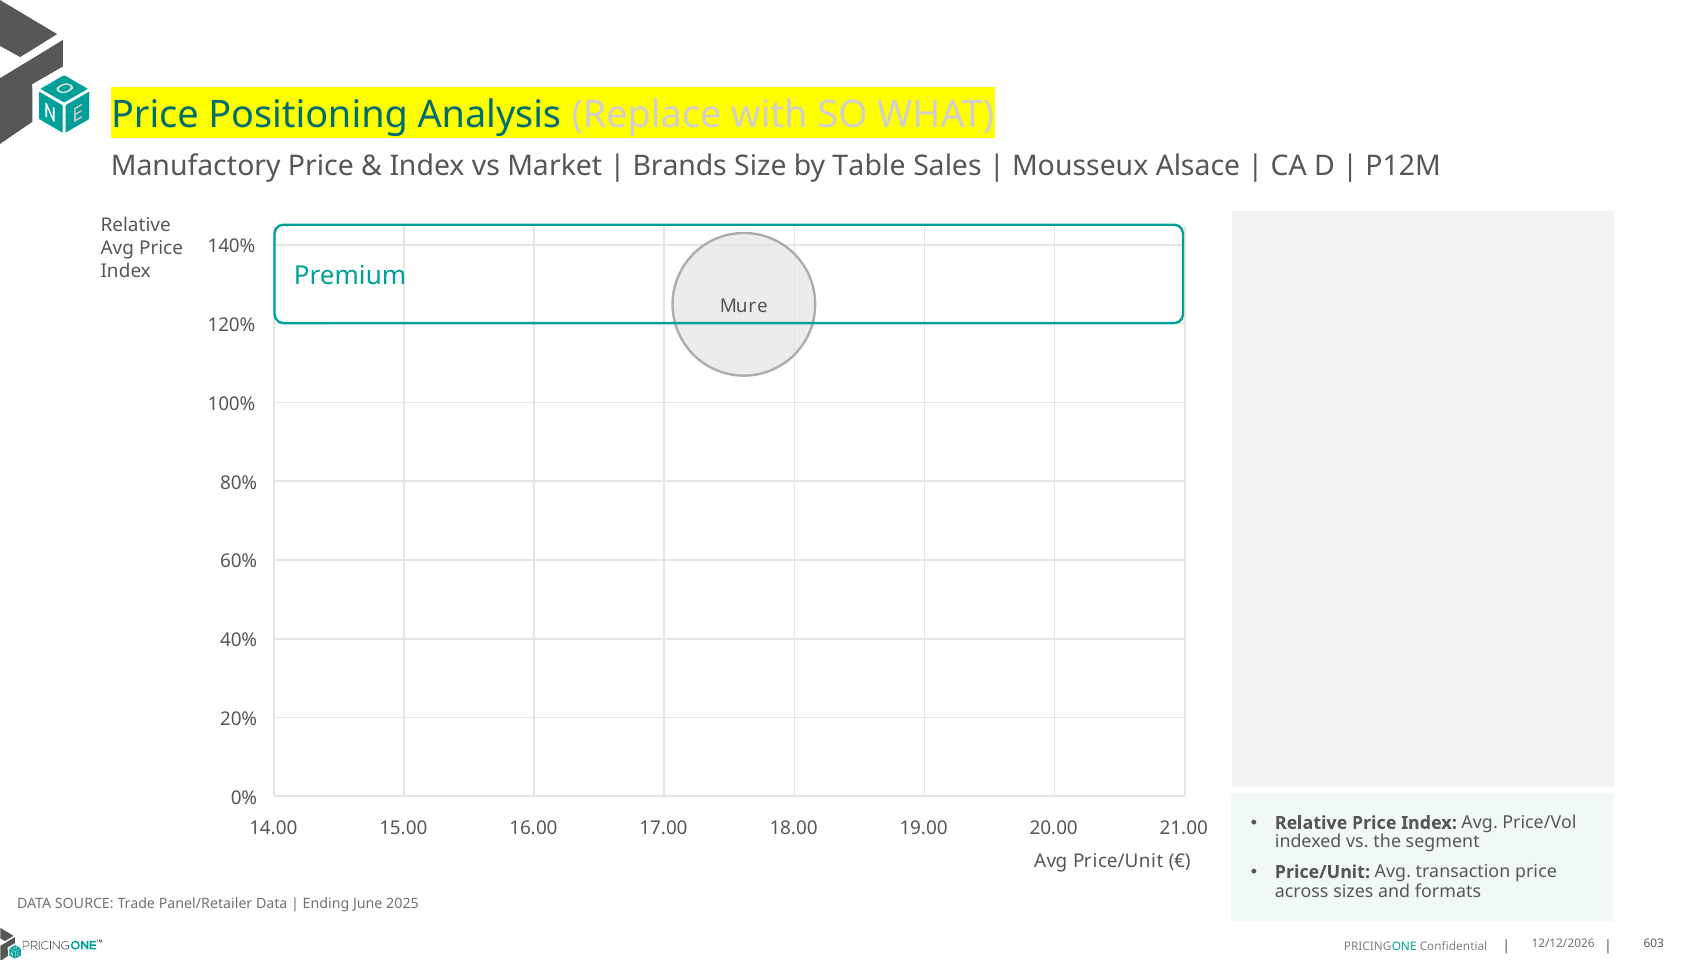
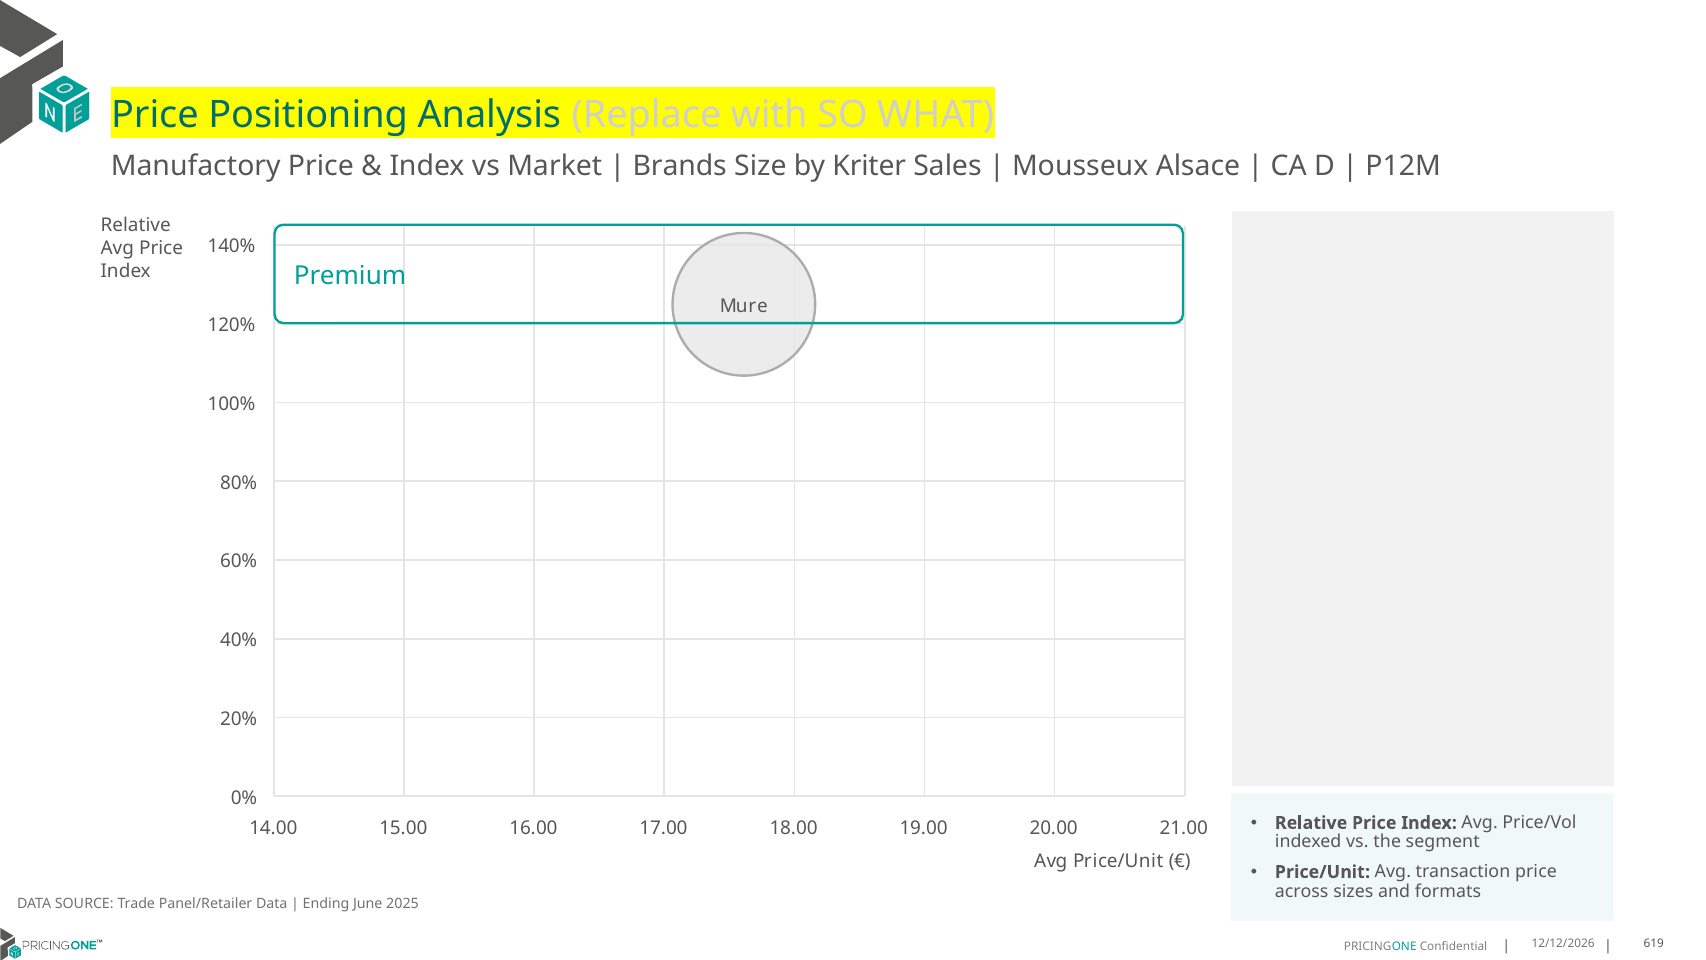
Table: Table -> Kriter (869, 166)
603: 603 -> 619 (1654, 944)
